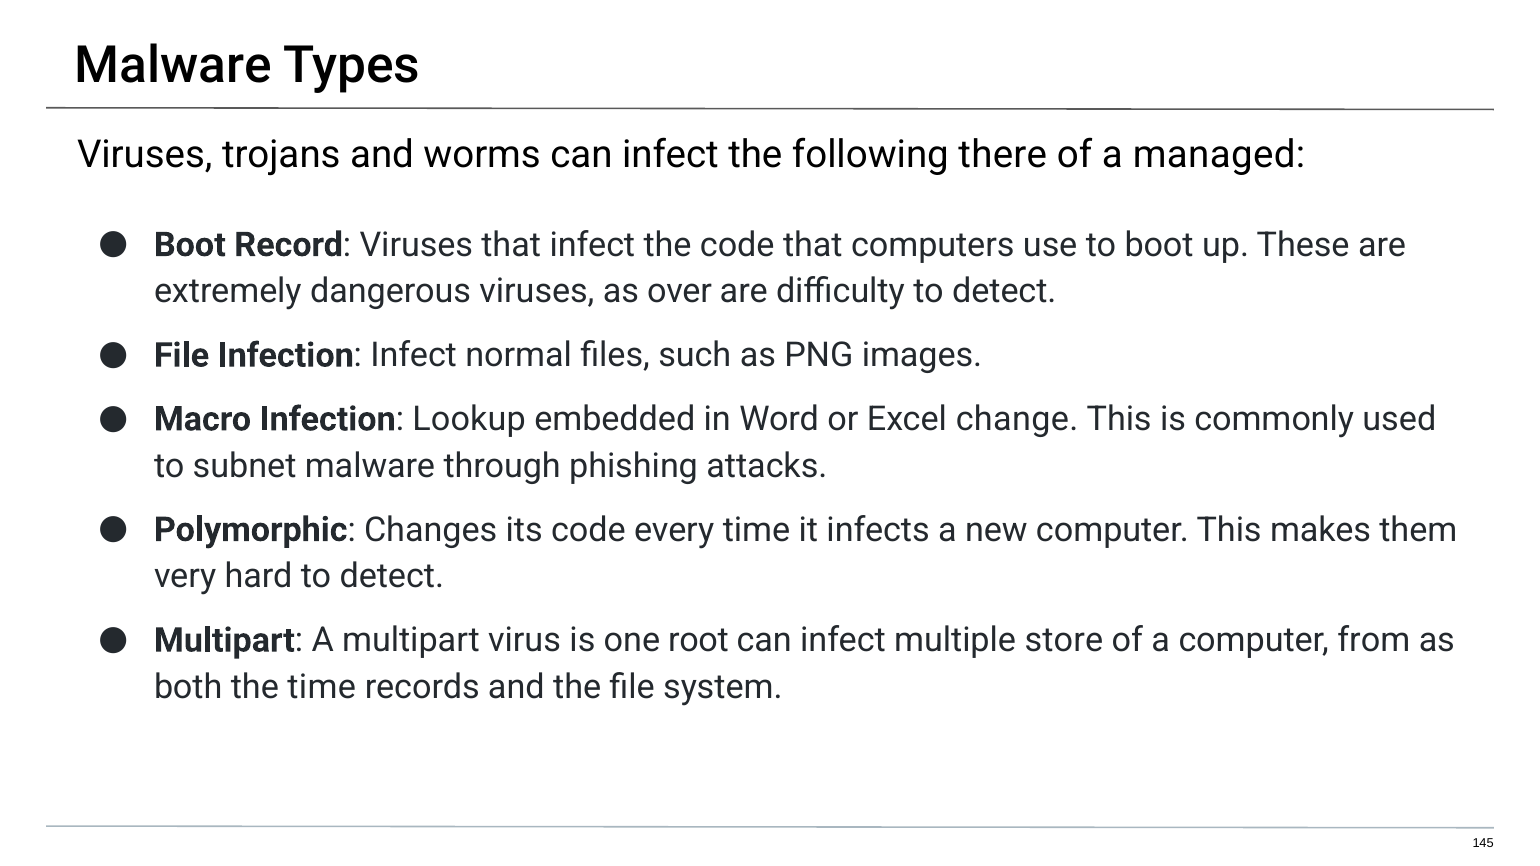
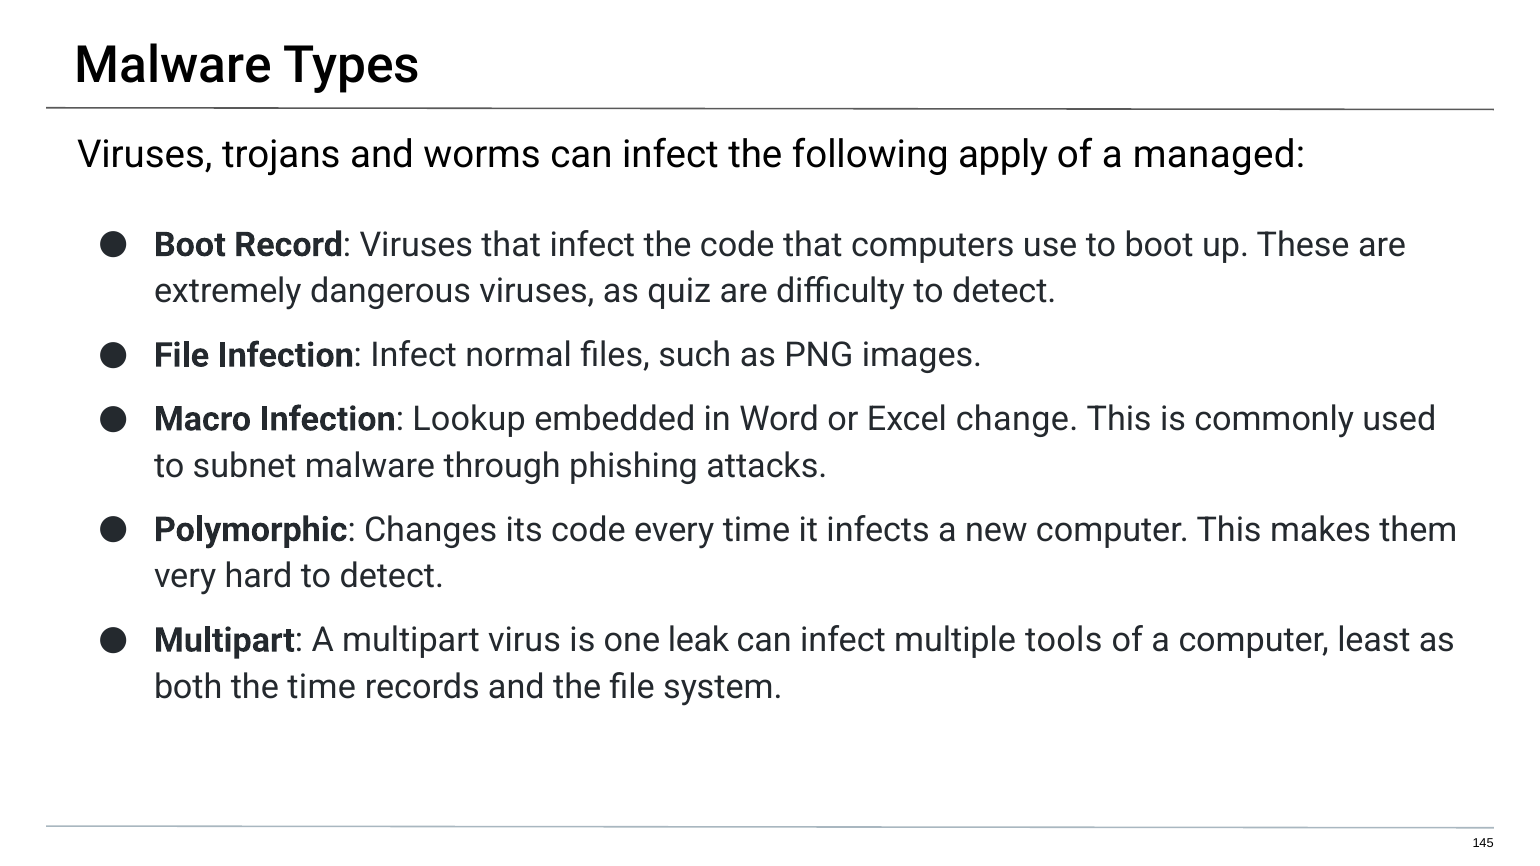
there: there -> apply (1003, 155)
over: over -> quiz (679, 292)
root: root -> leak (698, 640)
store: store -> tools (1064, 640)
from: from -> least (1374, 640)
